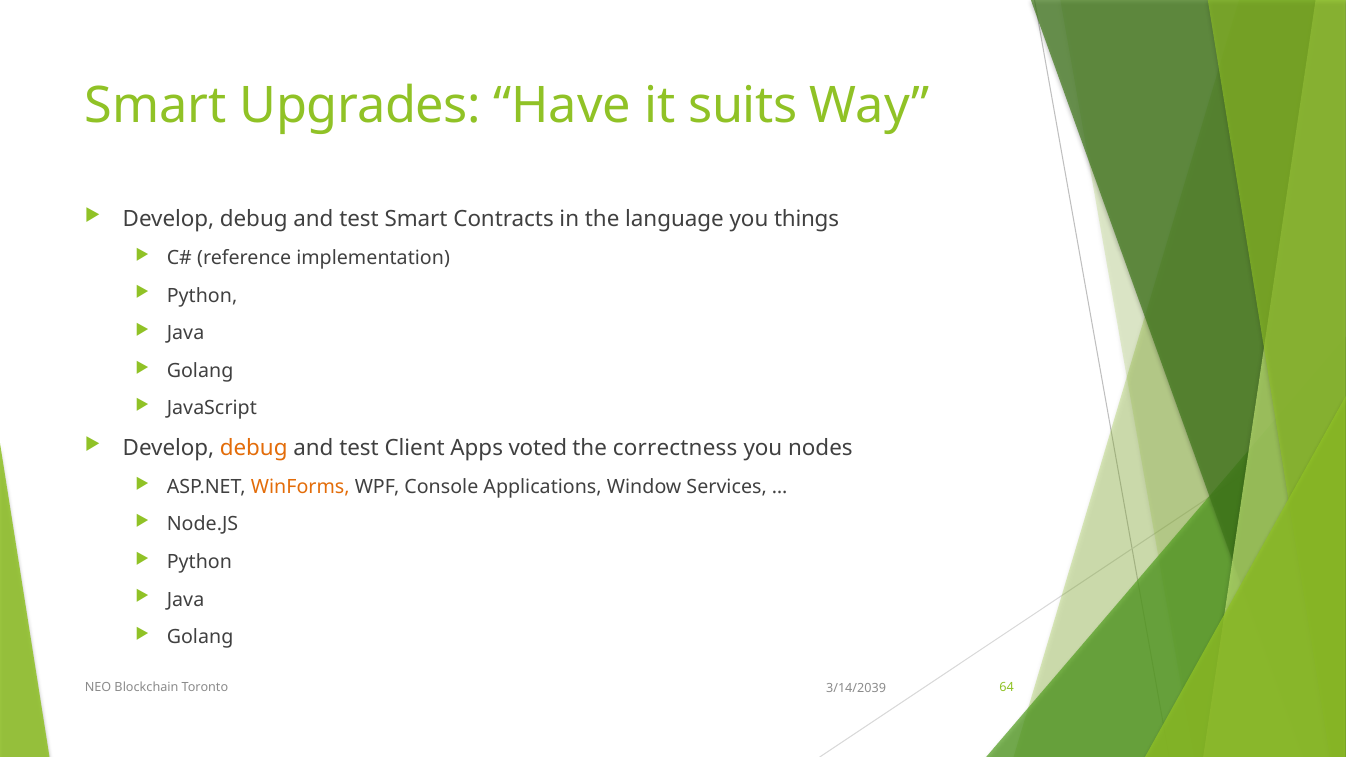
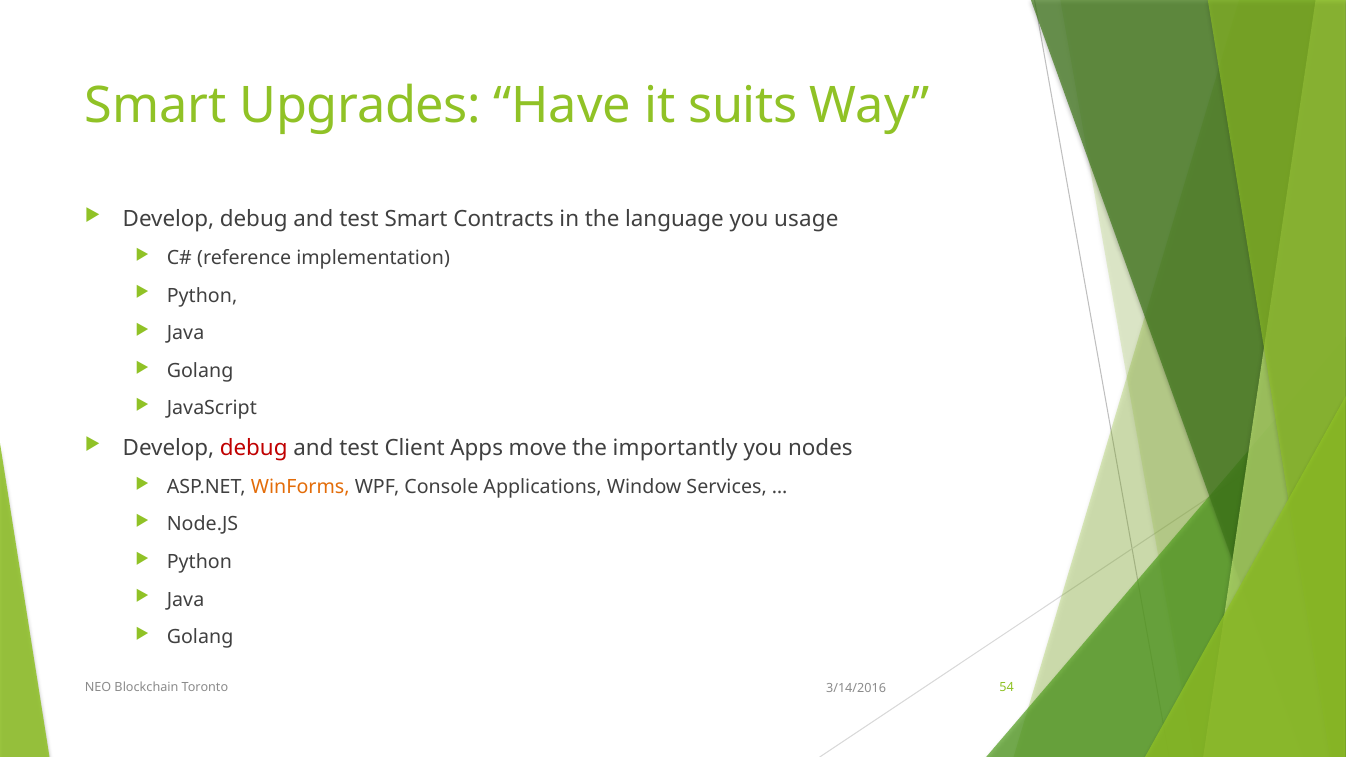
things: things -> usage (806, 219)
debug colour: orange -> red (254, 448)
voted: voted -> move (538, 448)
correctness: correctness -> importantly (675, 448)
64: 64 -> 54 (1007, 687)
3/14/2039: 3/14/2039 -> 3/14/2016 (856, 688)
